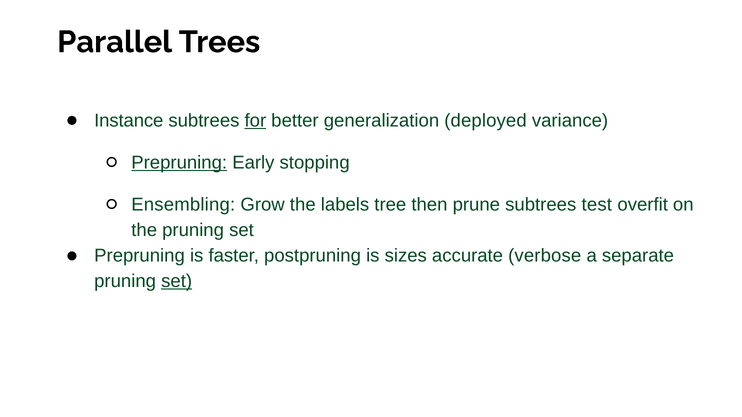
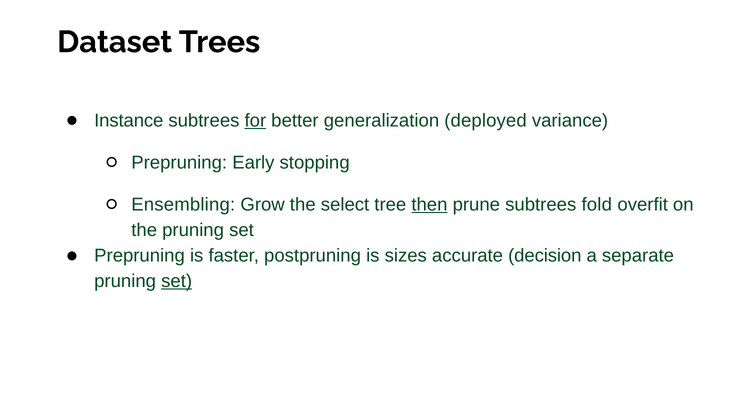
Parallel: Parallel -> Dataset (115, 42)
Prepruning underline: present -> none (179, 163)
labels: labels -> select (345, 205)
then underline: none -> present (429, 205)
test: test -> fold (597, 205)
verbose: verbose -> decision (545, 256)
